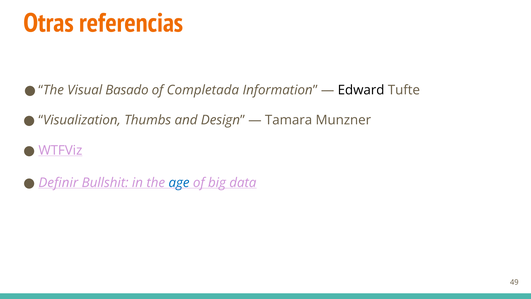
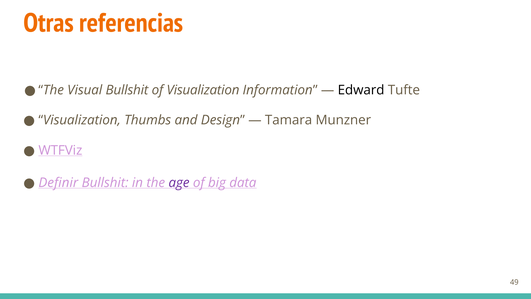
Visual Basado: Basado -> Bullshit (127, 90)
of Completada: Completada -> Visualization (203, 90)
age colour: blue -> purple (179, 183)
